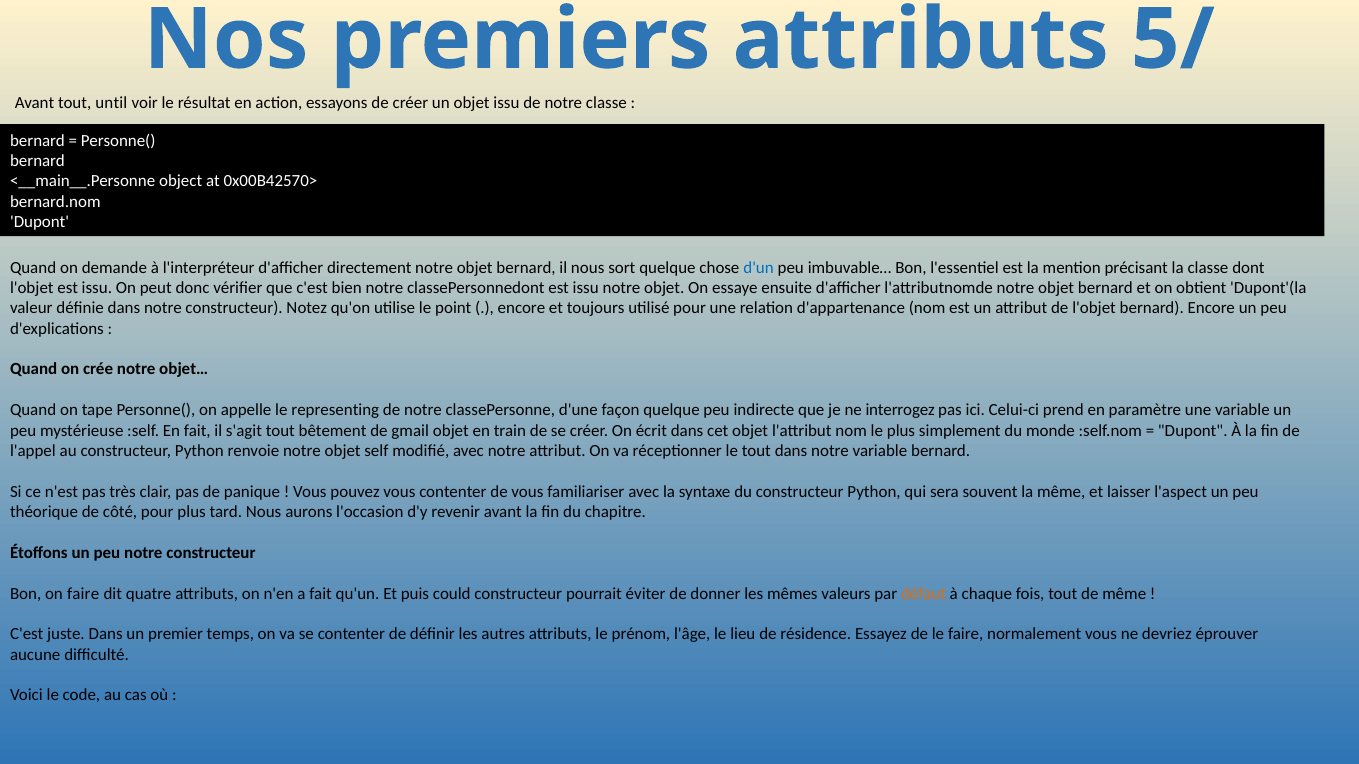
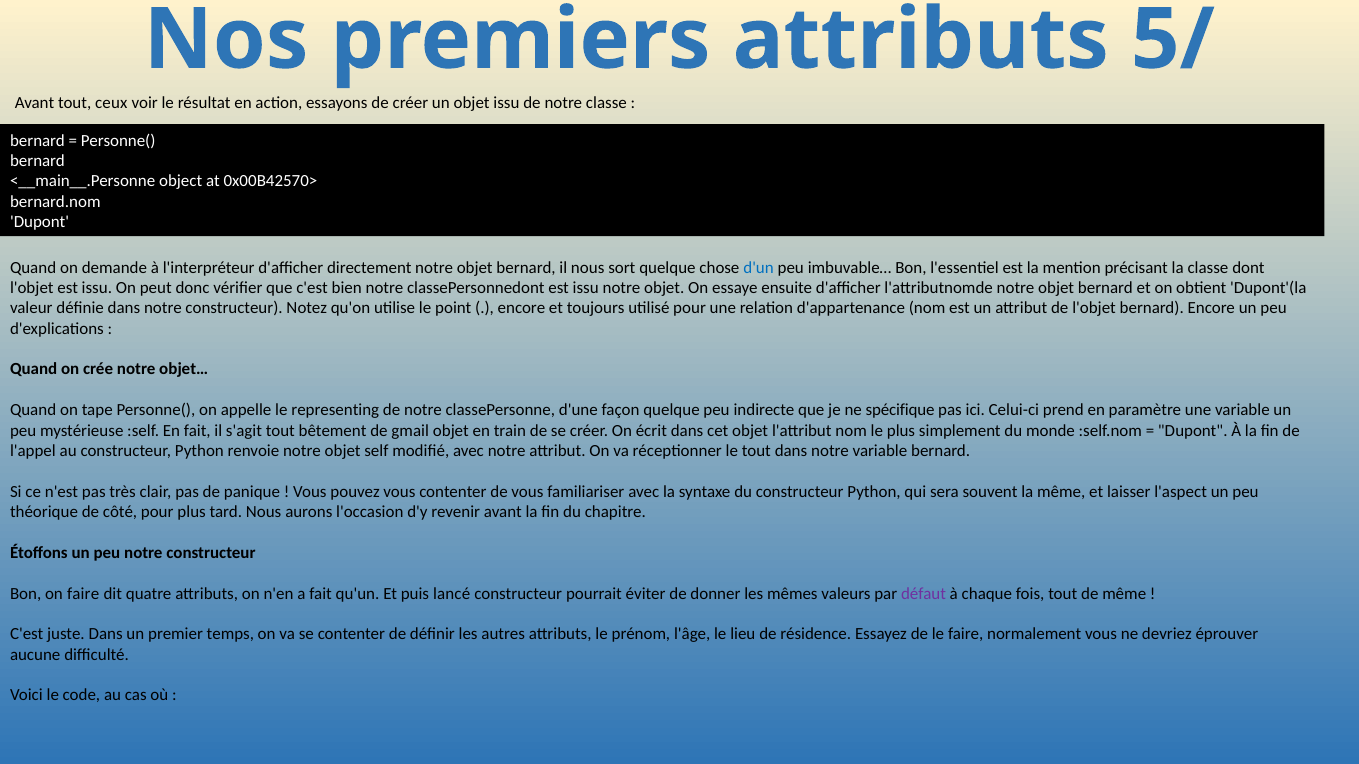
until: until -> ceux (111, 103)
interrogez: interrogez -> spécifique (900, 410)
could: could -> lancé (452, 594)
défaut colour: orange -> purple (924, 594)
